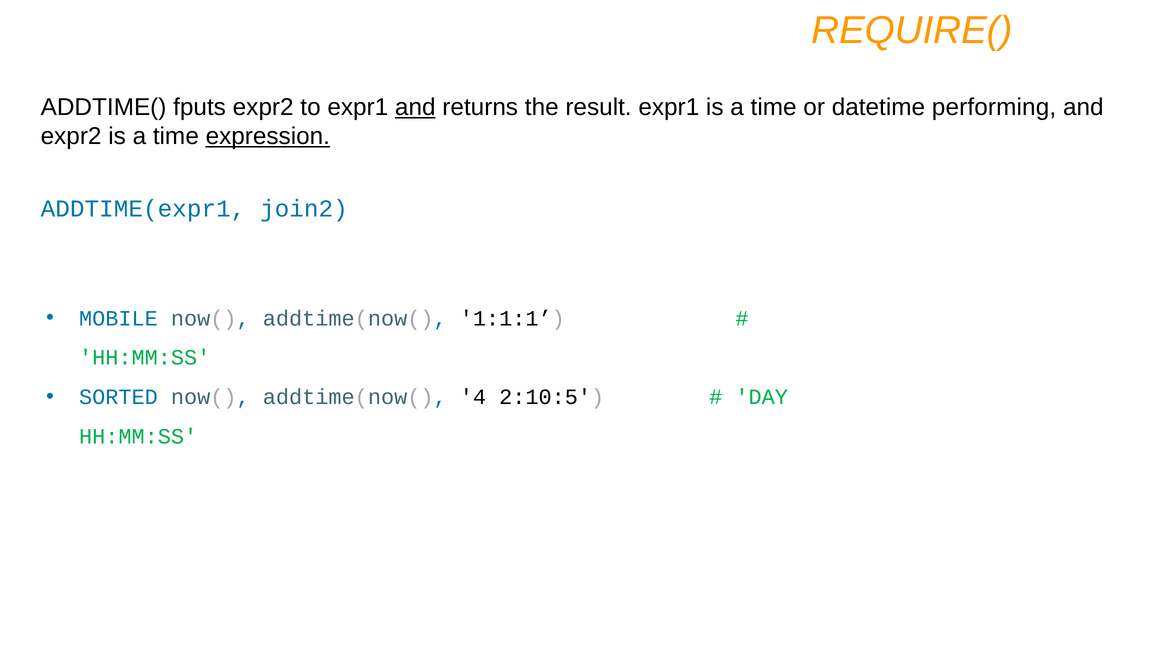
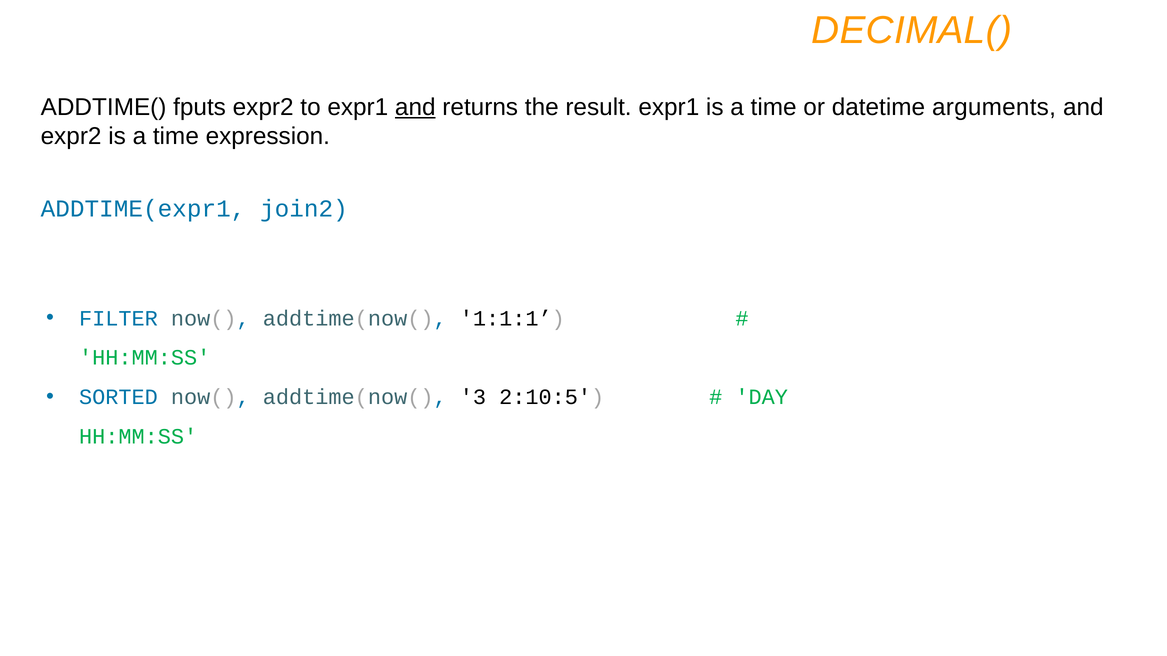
REQUIRE(: REQUIRE( -> DECIMAL( (912, 30)
performing: performing -> arguments (994, 107)
expression underline: present -> none (268, 136)
MOBILE: MOBILE -> FILTER (118, 319)
4: 4 -> 3 (473, 397)
